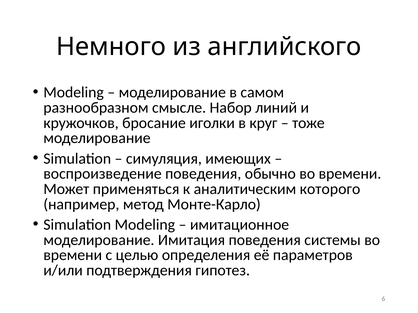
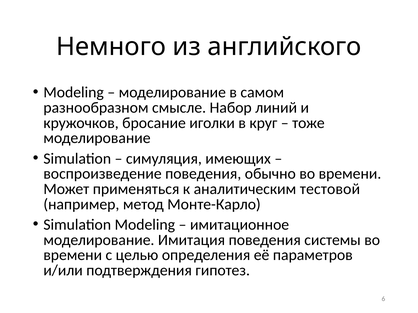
которого: которого -> тестовой (330, 189)
